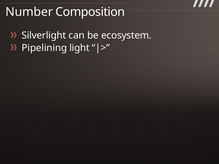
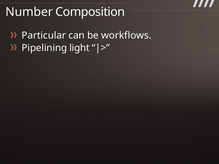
Silverlight: Silverlight -> Particular (44, 36)
ecosystem: ecosystem -> workflows (126, 36)
